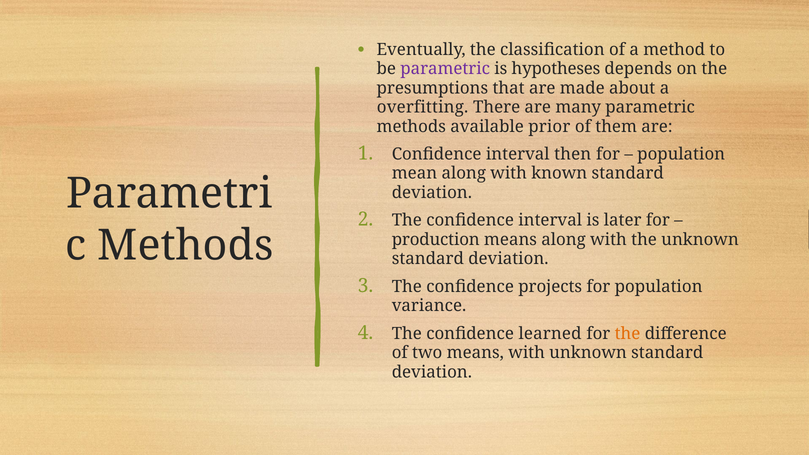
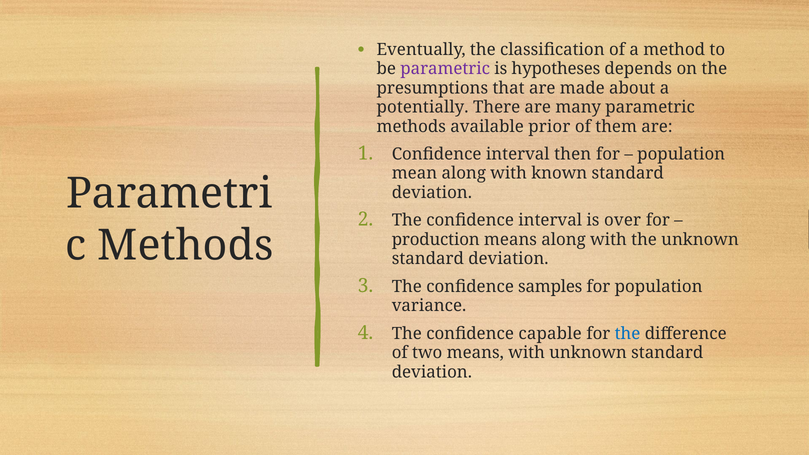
overfitting: overfitting -> potentially (423, 107)
later: later -> over (623, 220)
projects: projects -> samples (550, 287)
learned: learned -> capable (550, 333)
the colour: orange -> blue (628, 333)
